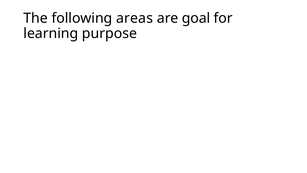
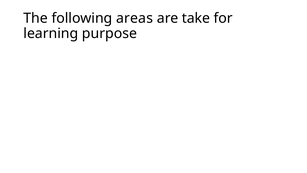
goal: goal -> take (196, 18)
